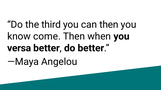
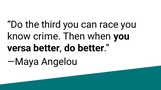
can then: then -> race (109, 25)
come: come -> crime (47, 37)
